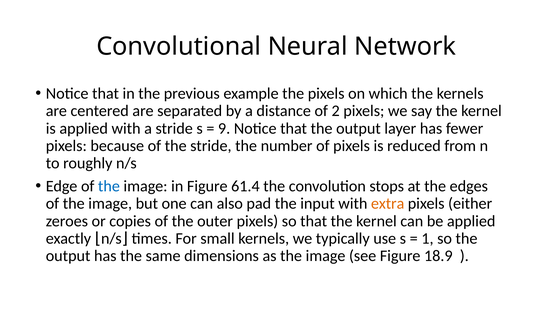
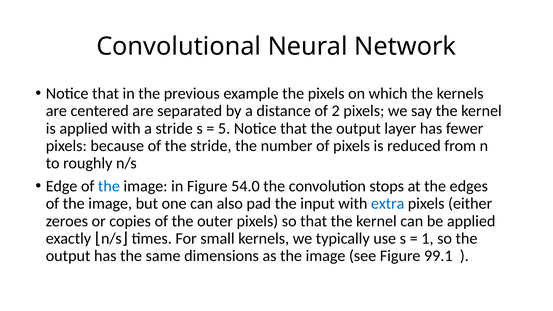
9: 9 -> 5 (224, 128)
61.4: 61.4 -> 54.0 (245, 186)
extra colour: orange -> blue (388, 204)
18.9: 18.9 -> 99.1 (438, 256)
